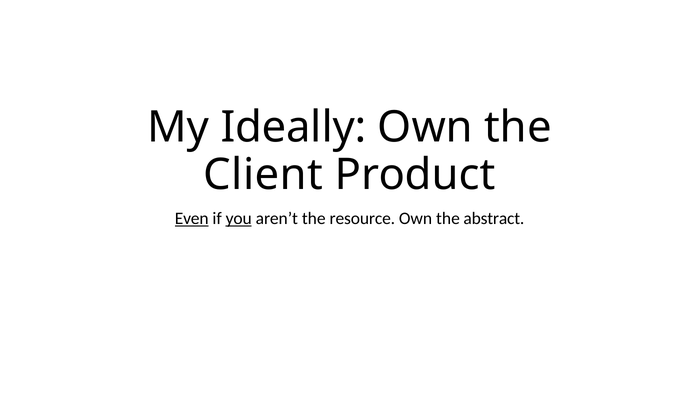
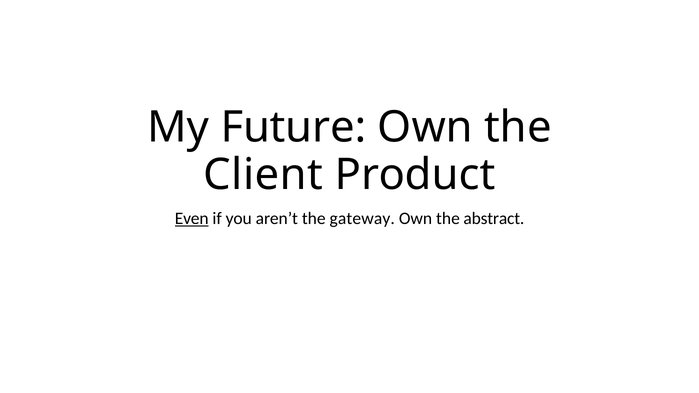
Ideally: Ideally -> Future (293, 128)
you underline: present -> none (239, 218)
resource: resource -> gateway (362, 218)
